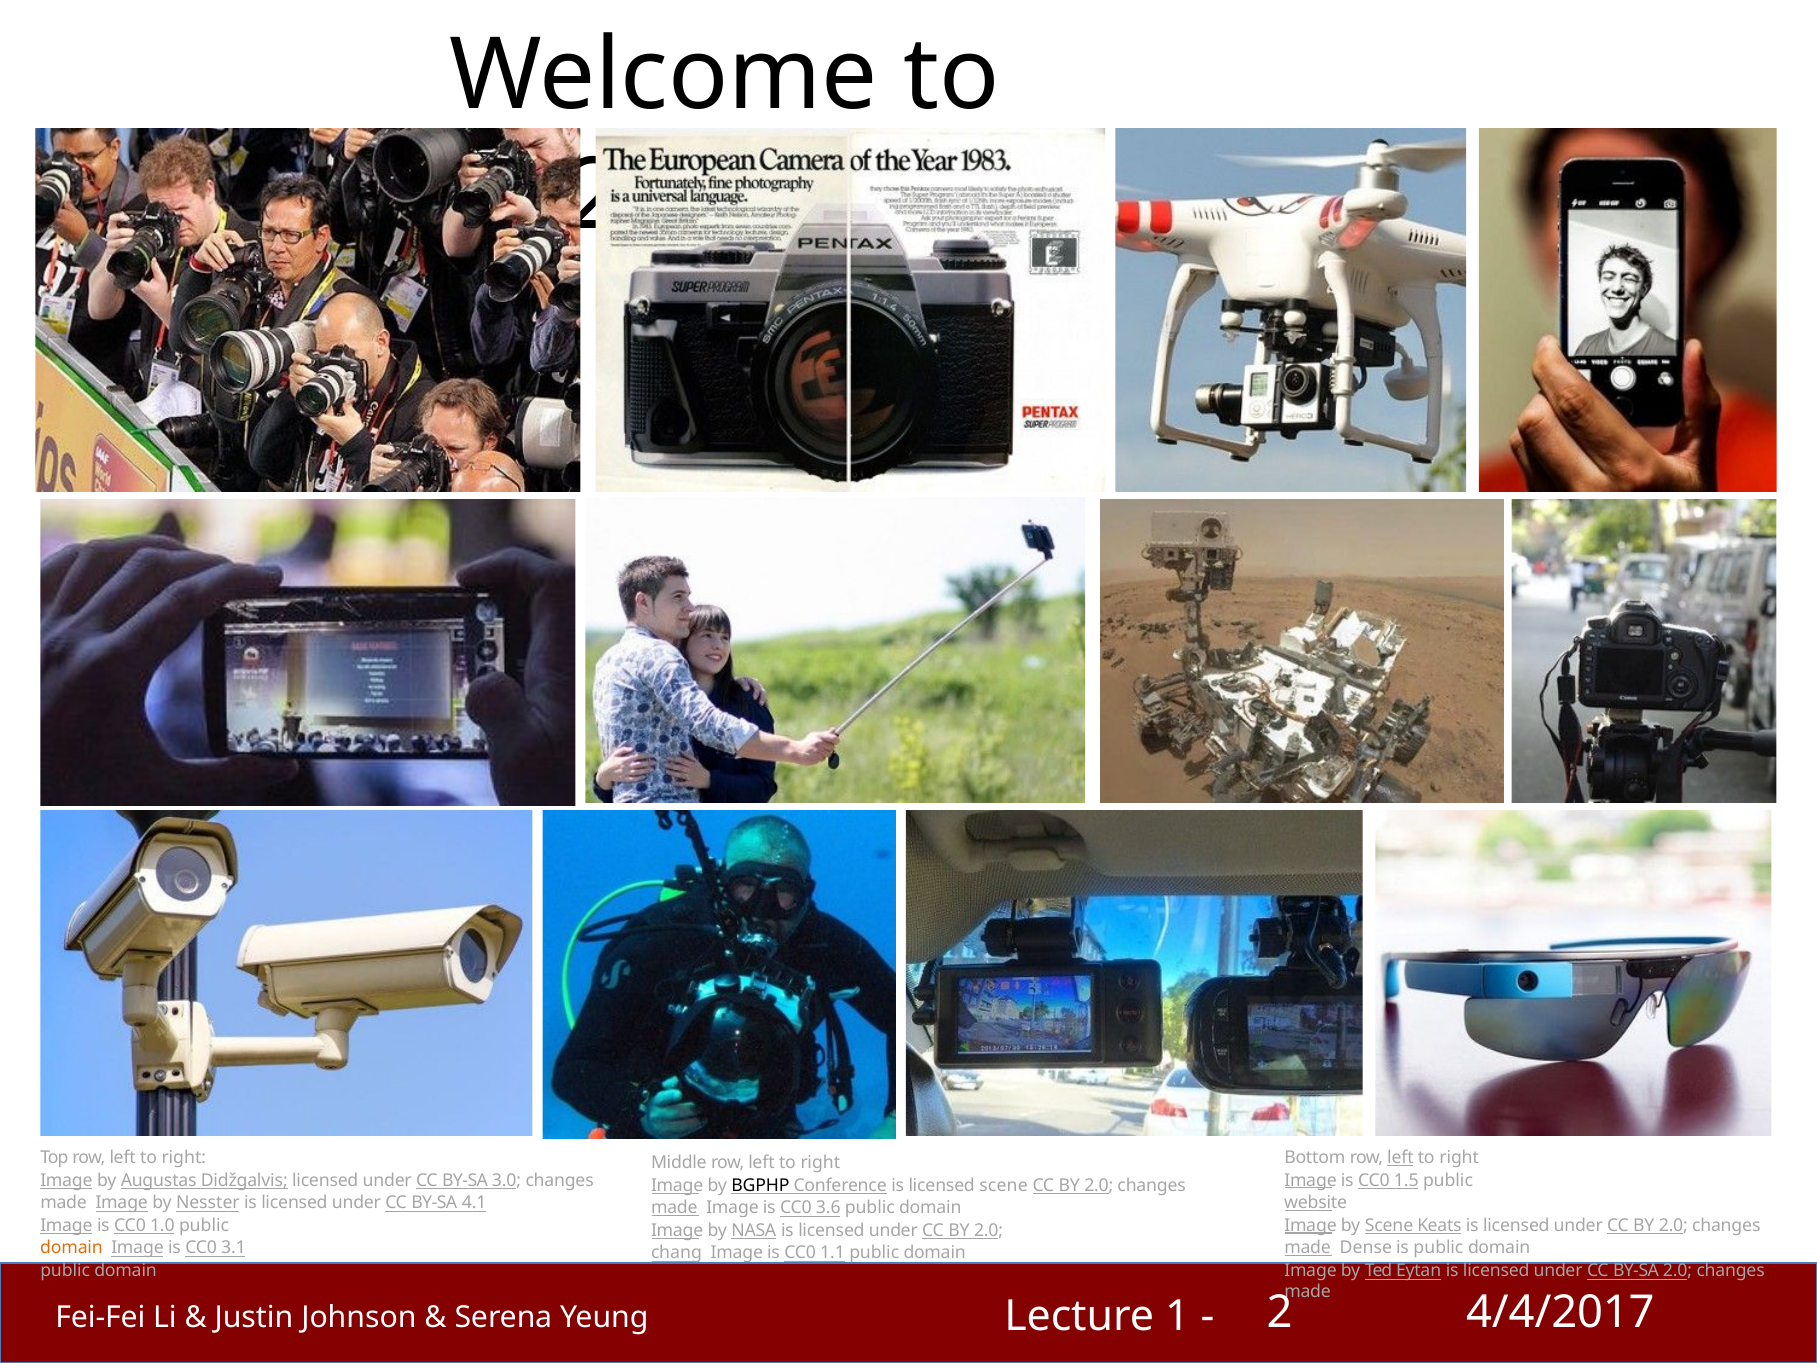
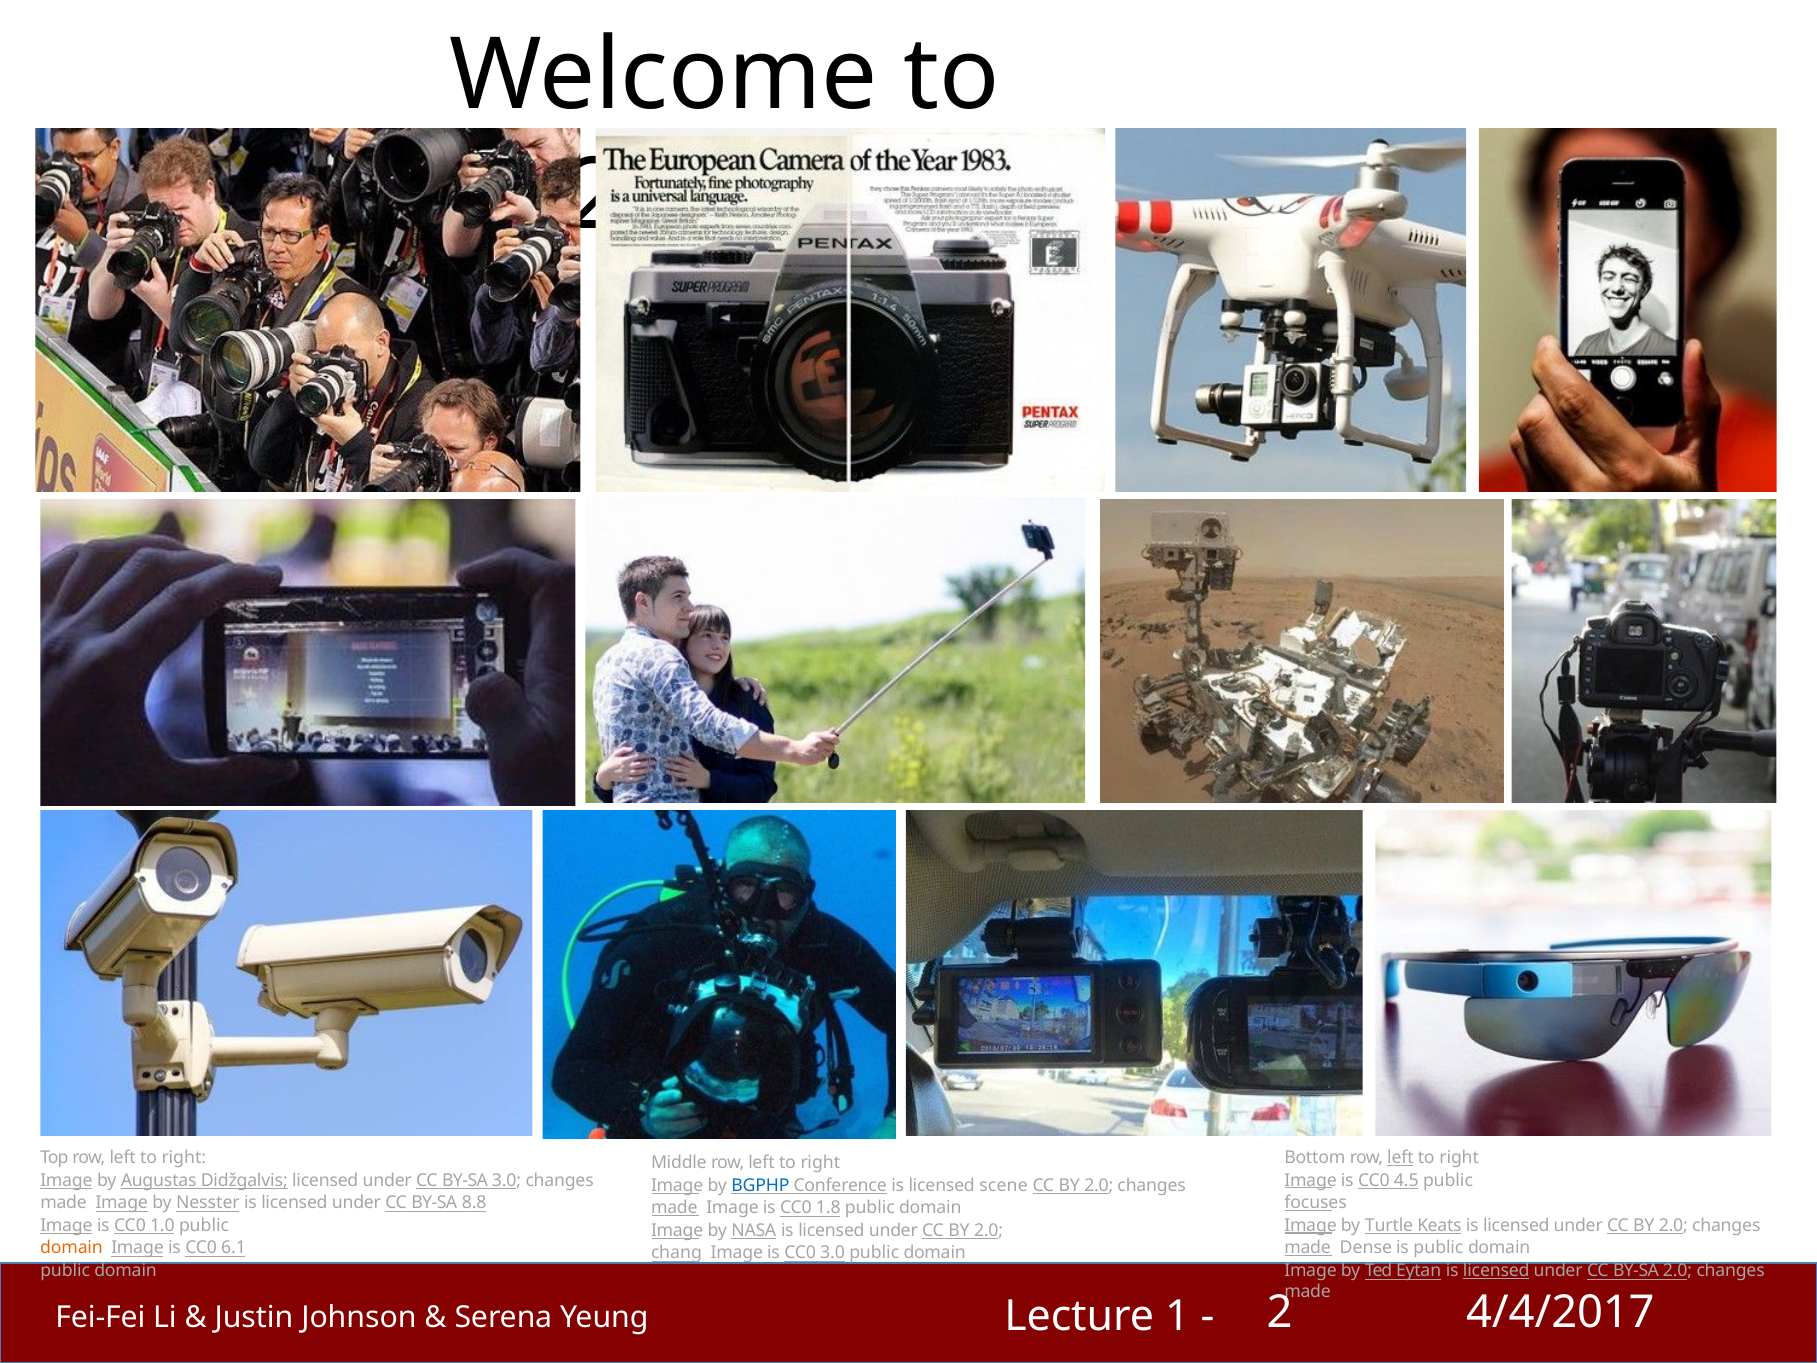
1.5: 1.5 -> 4.5 (1406, 1180)
BGPHP colour: black -> blue (760, 1185)
4.1: 4.1 -> 8.8 (474, 1203)
website: website -> focuses (1316, 1203)
3.6: 3.6 -> 1.8 (828, 1208)
by Scene: Scene -> Turtle (1389, 1225)
3.1: 3.1 -> 6.1 (234, 1248)
CC0 1.1: 1.1 -> 3.0 (833, 1253)
licensed underline: none -> present (1496, 1271)
